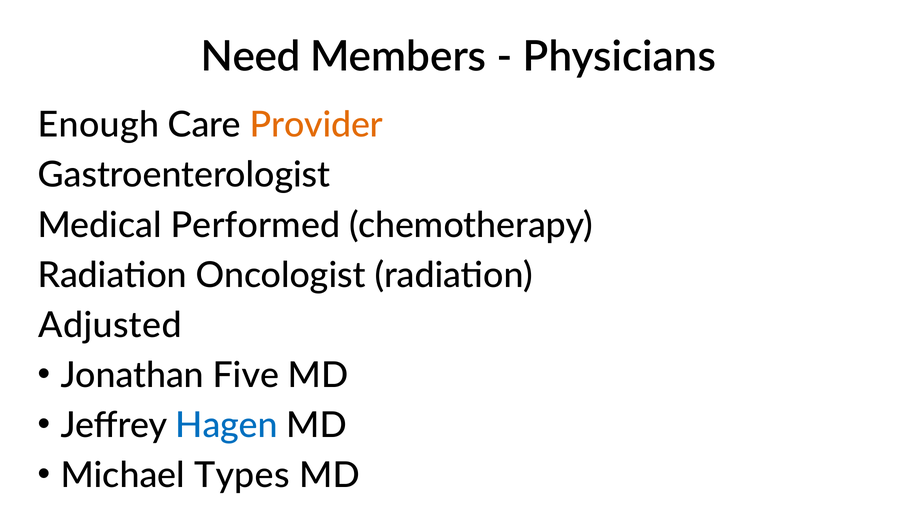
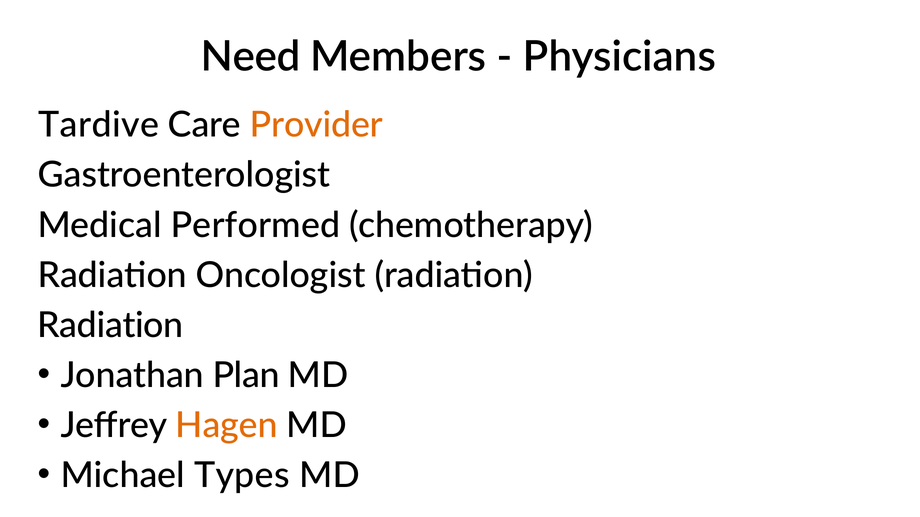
Enough: Enough -> Tardive (99, 125)
Adjusted: Adjusted -> Radiation (110, 326)
Five: Five -> Plan (246, 376)
Hagen colour: blue -> orange (226, 426)
